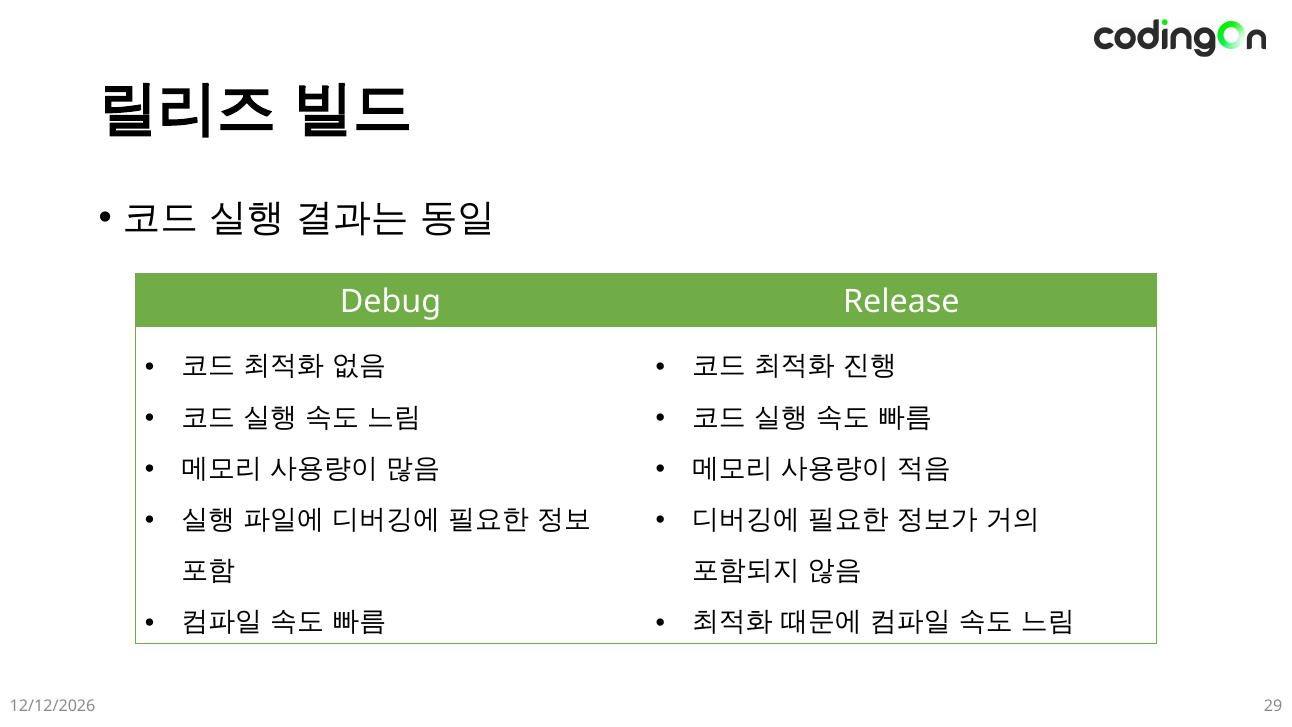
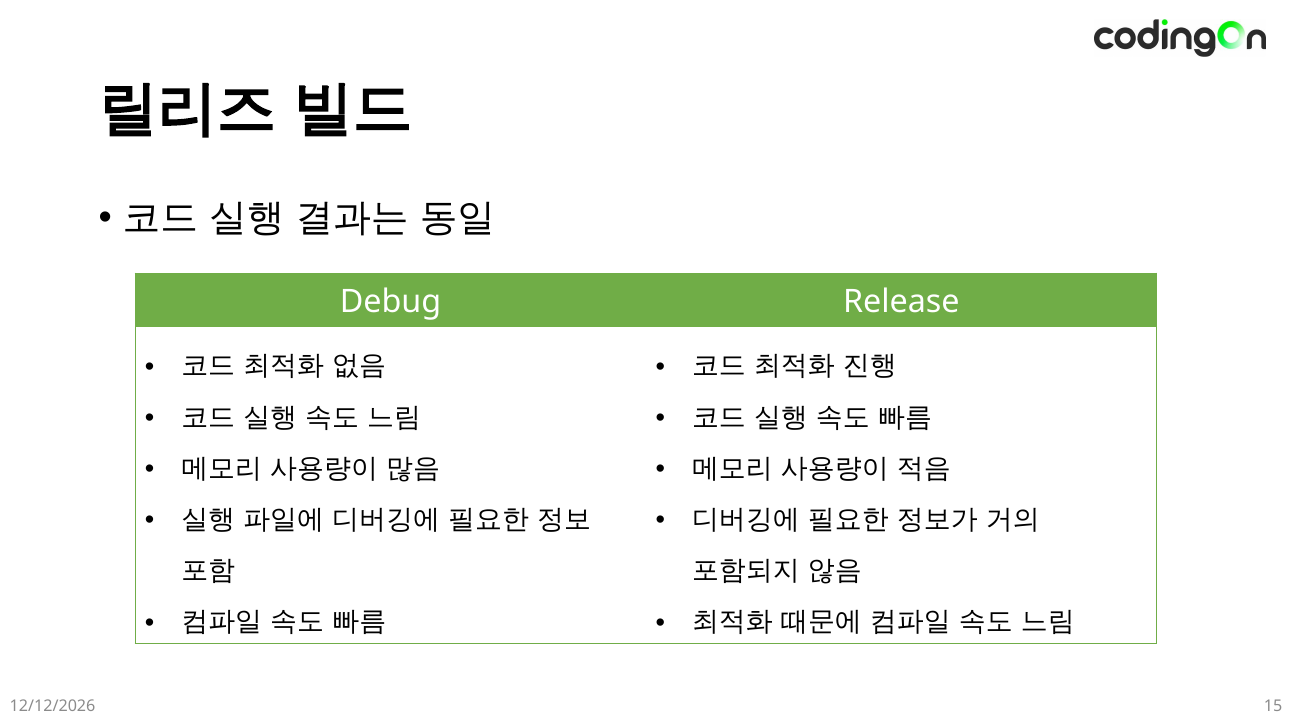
29: 29 -> 15 (1273, 706)
